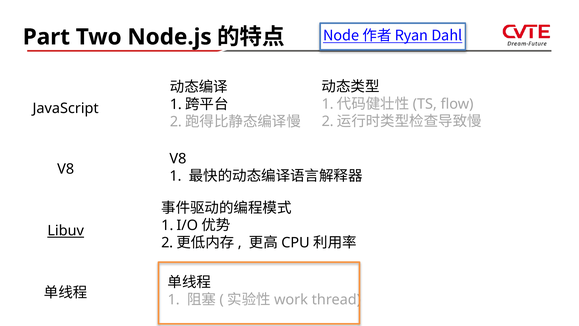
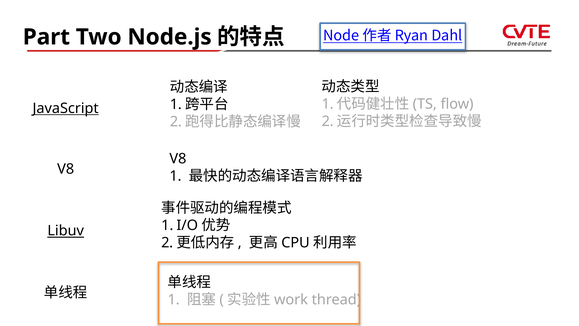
JavaScript underline: none -> present (66, 108)
